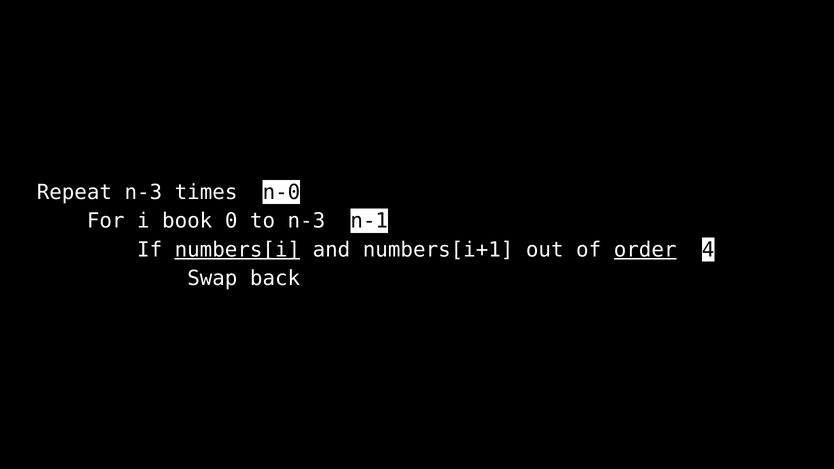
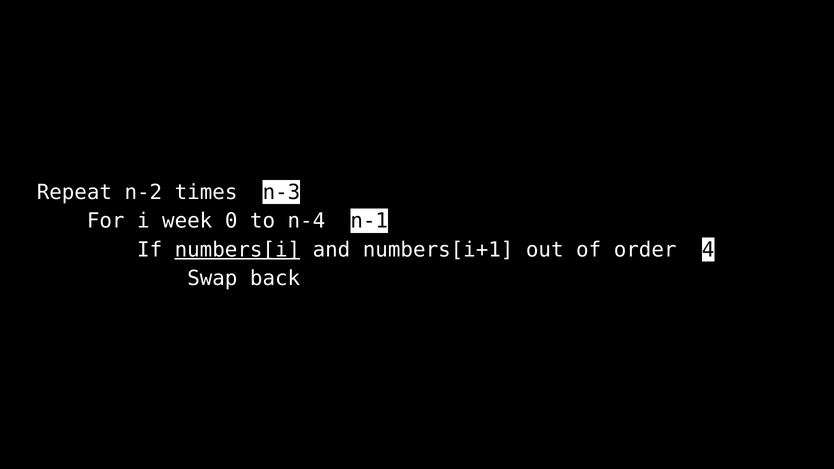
Repeat n-3: n-3 -> n-2 (143, 192)
n-0: n-0 -> n-3 (281, 192)
book: book -> week (187, 221)
to n-3: n-3 -> n-4 (306, 221)
order underline: present -> none (645, 250)
